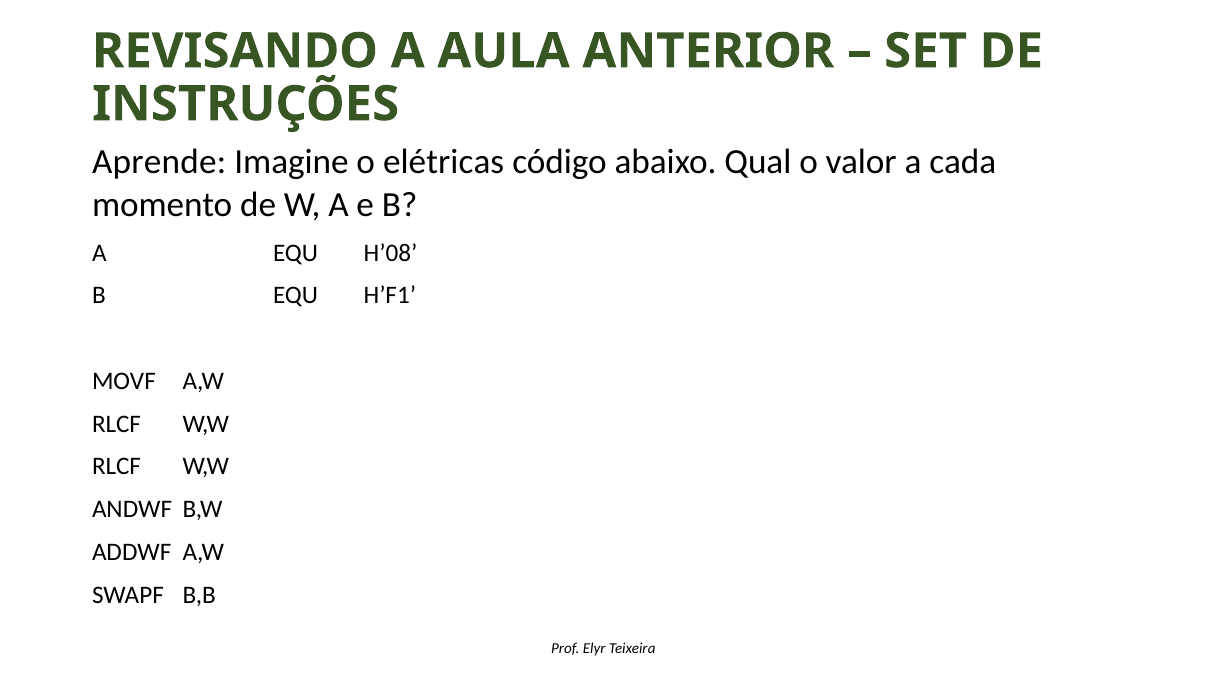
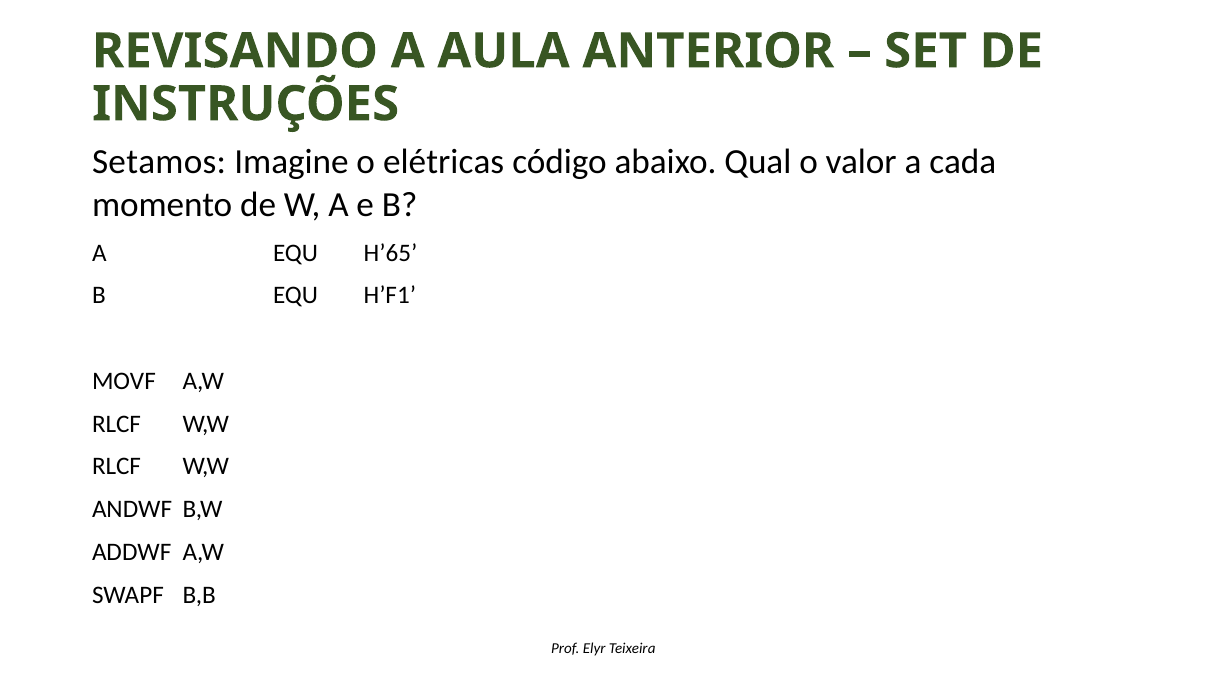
Aprende: Aprende -> Setamos (159, 162)
H’08: H’08 -> H’65 (390, 253)
